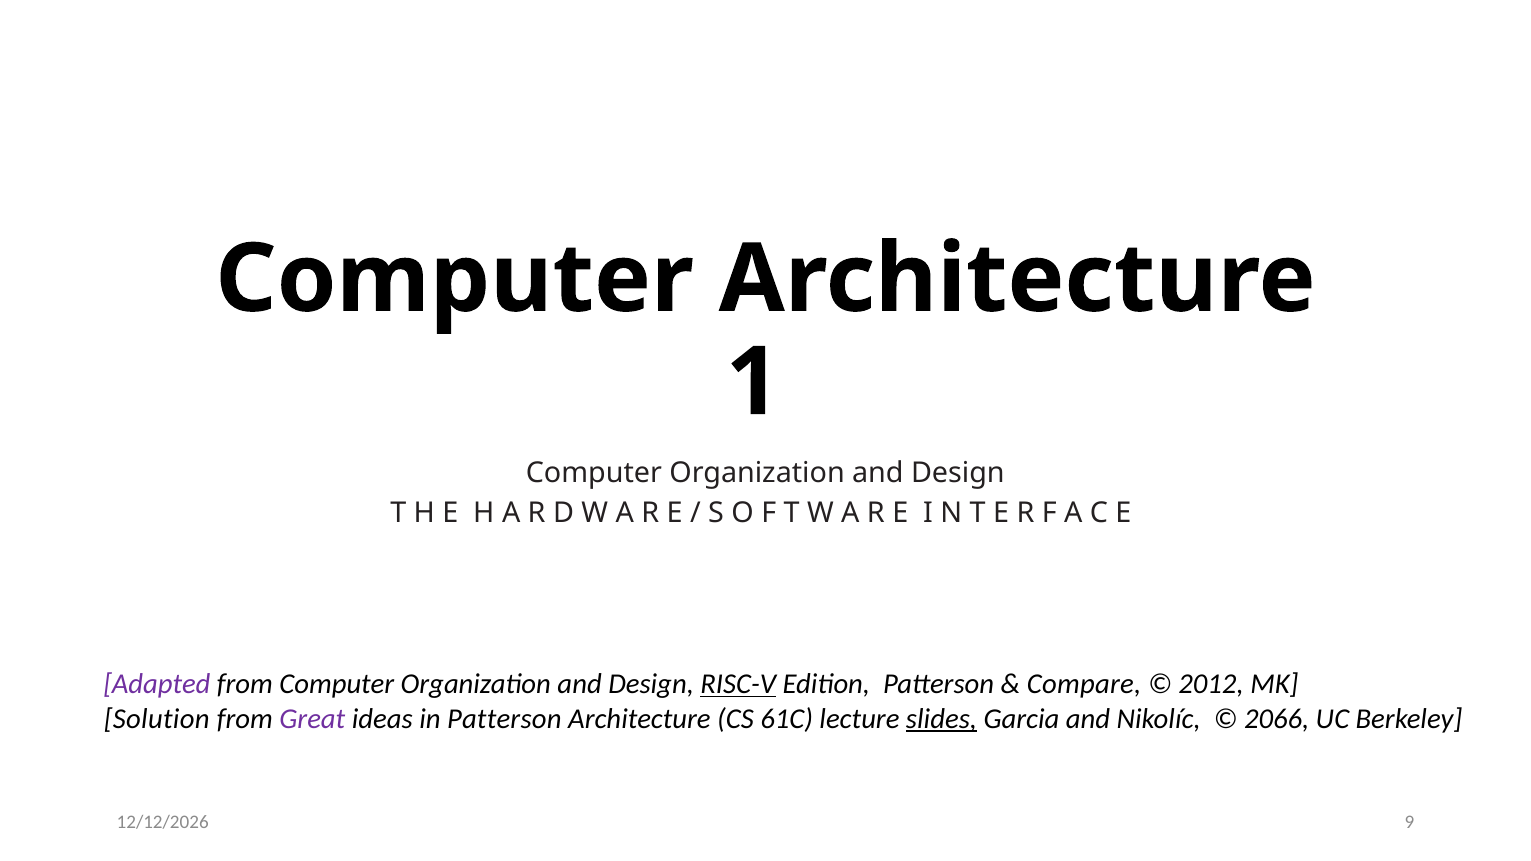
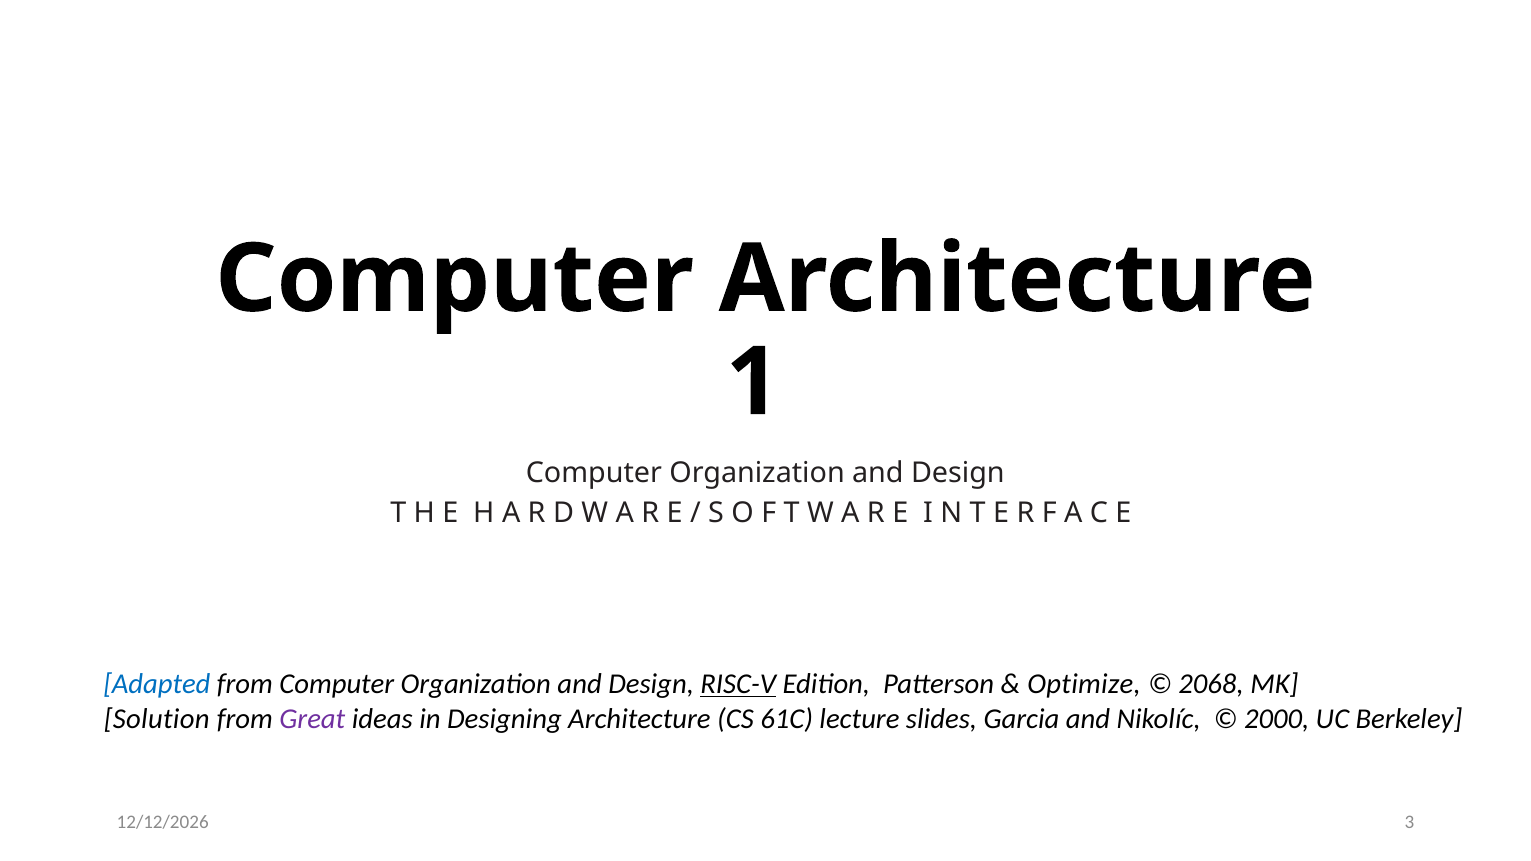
Adapted colour: purple -> blue (157, 684)
Compare: Compare -> Optimize (1084, 684)
2012: 2012 -> 2068 (1211, 684)
in Patterson: Patterson -> Designing (504, 719)
slides underline: present -> none (942, 719)
2066: 2066 -> 2000 (1277, 719)
9: 9 -> 3 (1409, 822)
